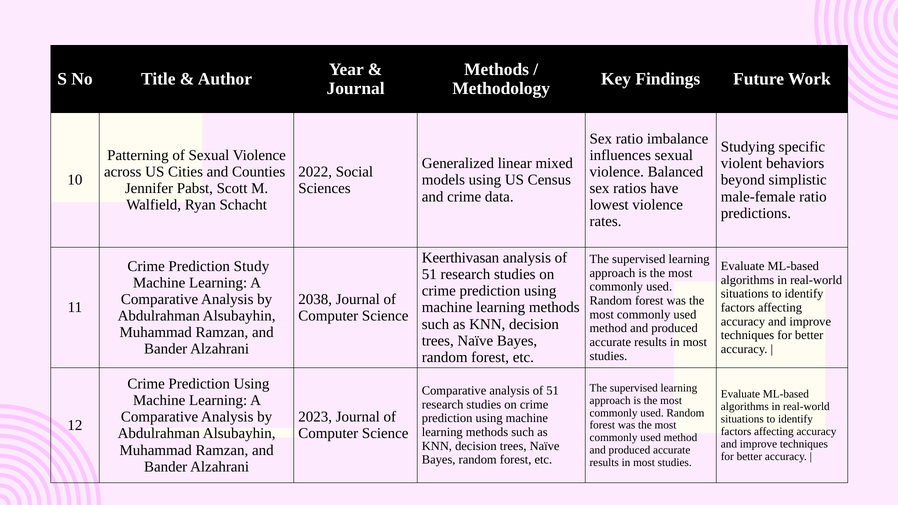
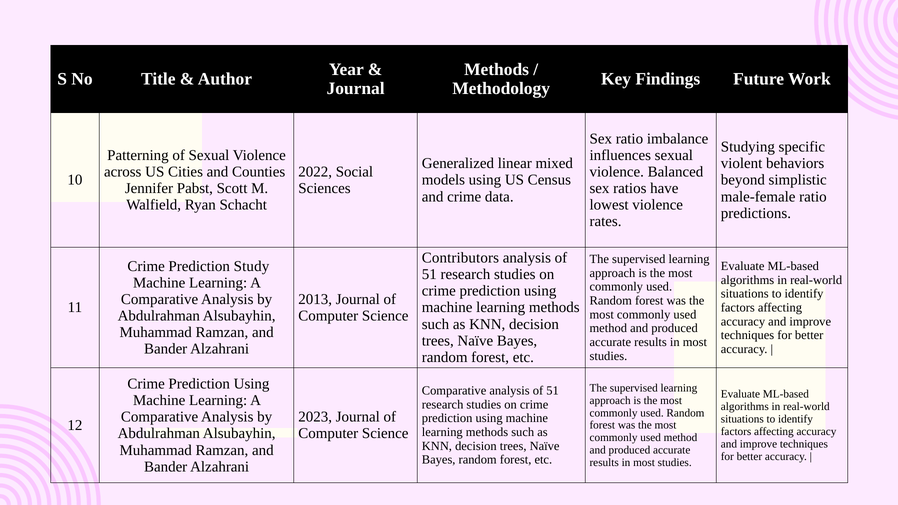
Keerthivasan: Keerthivasan -> Contributors (460, 258)
2038: 2038 -> 2013 (315, 299)
